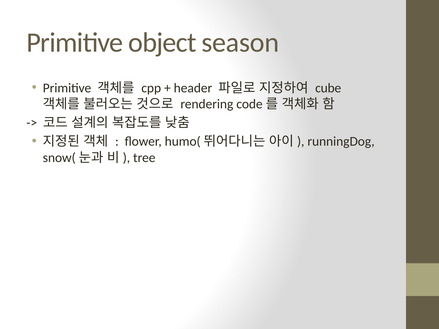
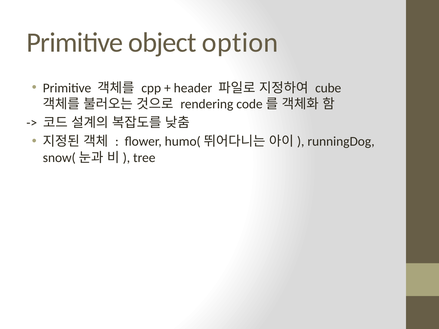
season: season -> option (240, 43)
